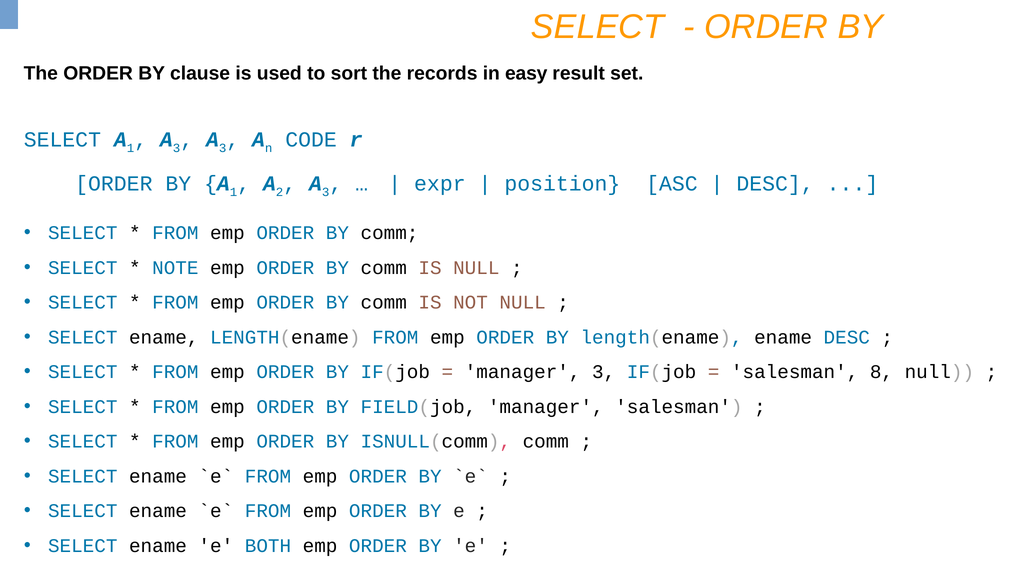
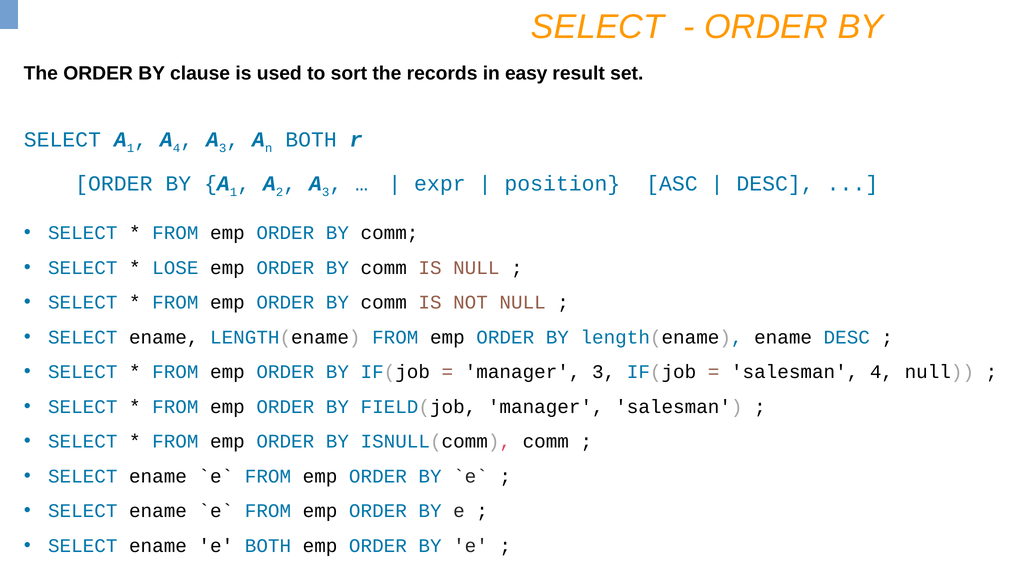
3: 3 -> 4 (177, 148)
CODE: CODE -> BOTH (311, 140)
NOTE: NOTE -> LOSE (175, 268)
salesman 8: 8 -> 4 (881, 372)
